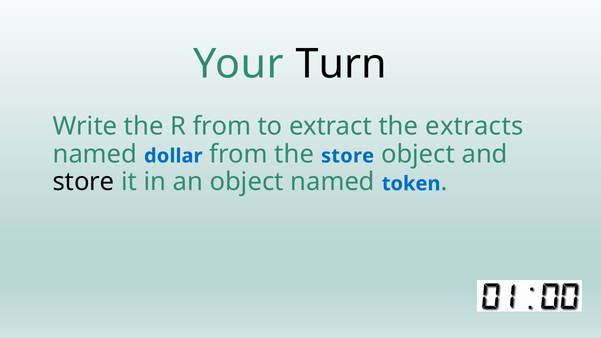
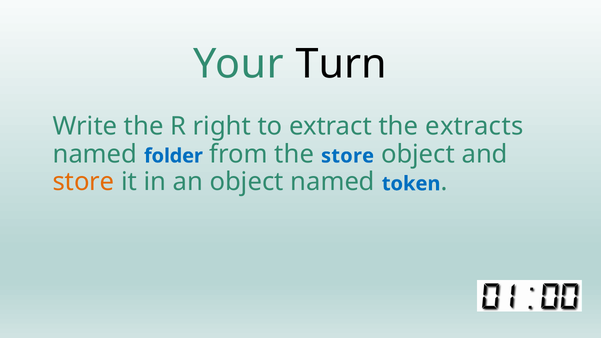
R from: from -> right (222, 126)
dollar: dollar -> folder (173, 156)
store colour: black -> orange (84, 182)
